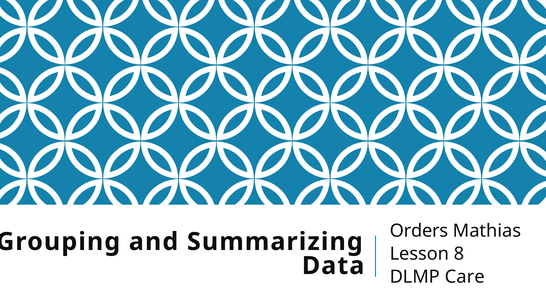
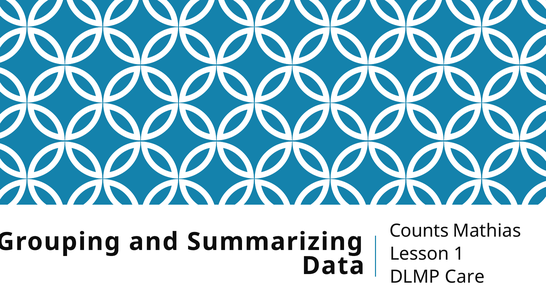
Orders: Orders -> Counts (419, 231)
8: 8 -> 1 (459, 254)
